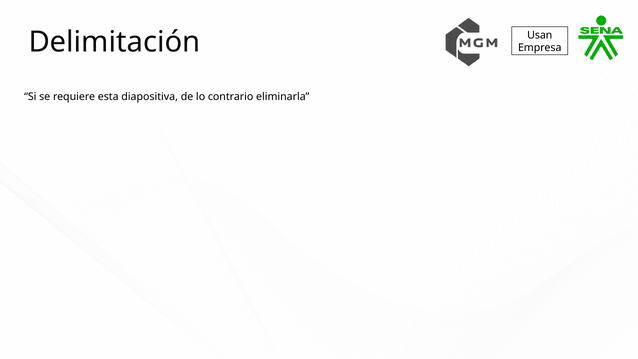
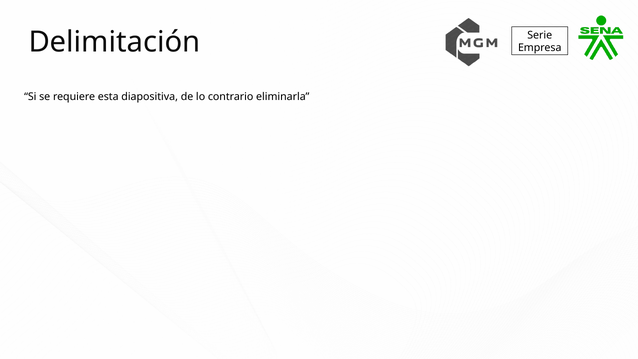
Usan: Usan -> Serie (540, 35)
